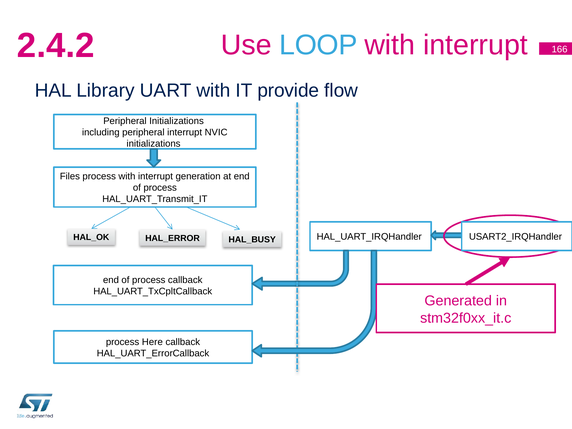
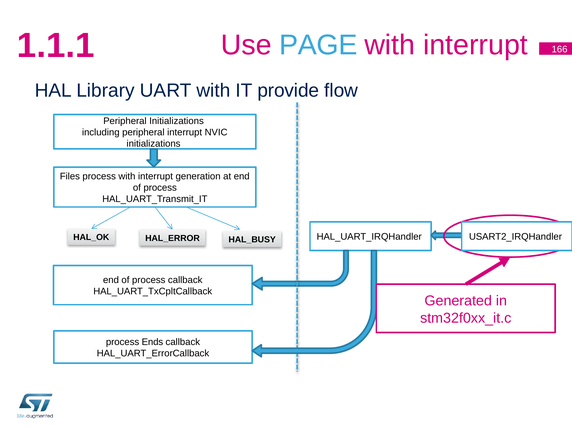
2.4.2: 2.4.2 -> 1.1.1 (56, 45)
LOOP: LOOP -> PAGE (318, 45)
Here: Here -> Ends (152, 342)
